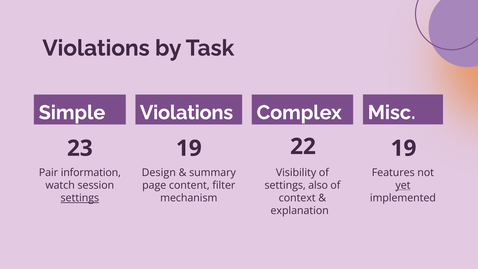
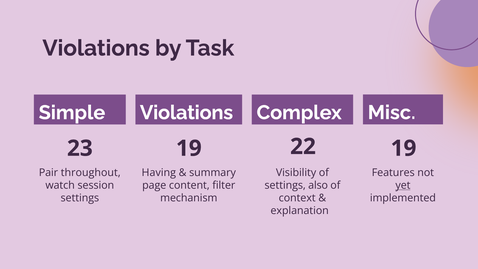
information: information -> throughout (91, 172)
Design: Design -> Having (159, 172)
settings underline: present -> none (80, 198)
